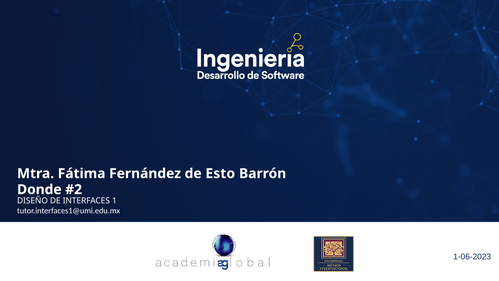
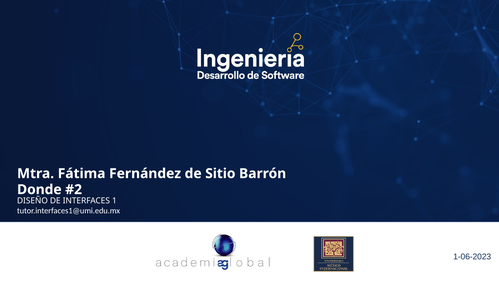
Esto: Esto -> Sitio (220, 173)
